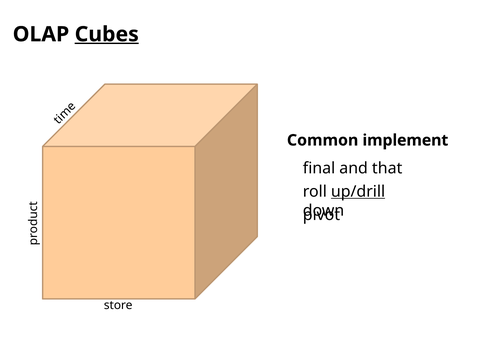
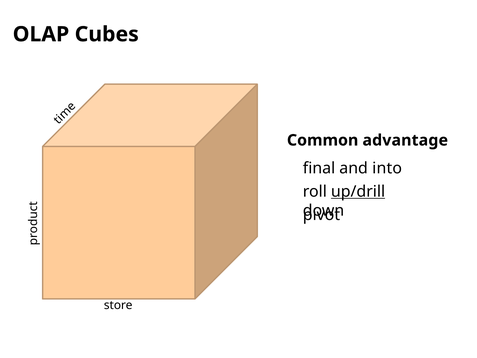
Cubes underline: present -> none (107, 34)
implement: implement -> advantage (405, 140)
that: that -> into (387, 168)
